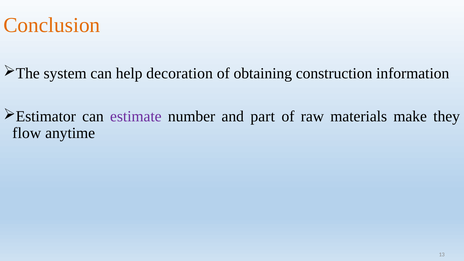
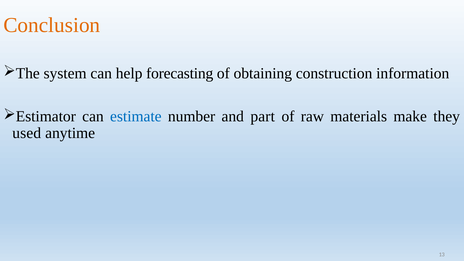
decoration: decoration -> forecasting (180, 73)
estimate colour: purple -> blue (136, 116)
flow: flow -> used (27, 133)
